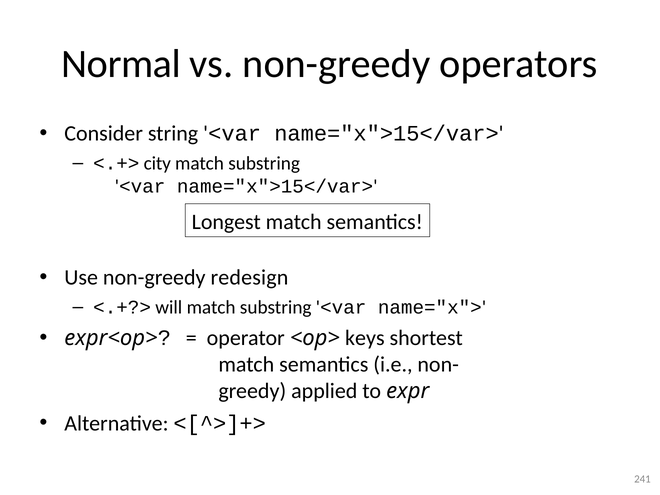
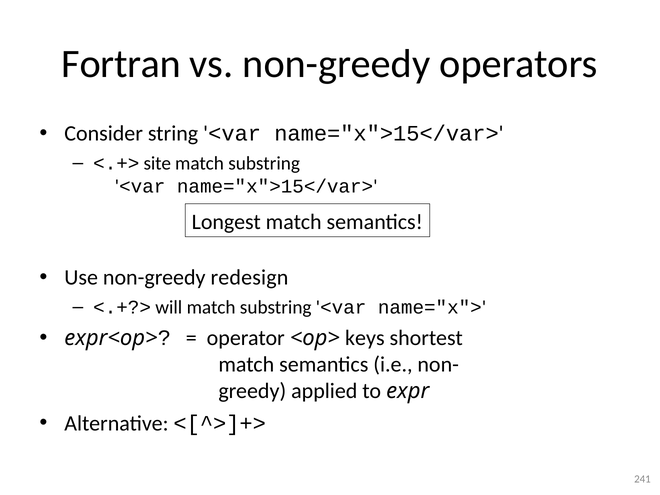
Normal: Normal -> Fortran (121, 64)
city: city -> site (157, 163)
